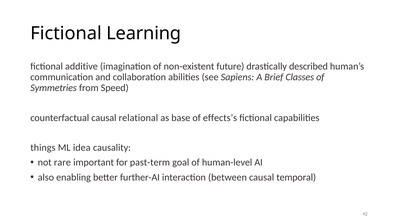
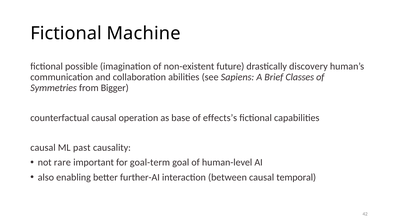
Learning: Learning -> Machine (144, 33)
additive: additive -> possible (81, 66)
described: described -> discovery (308, 66)
Speed: Speed -> Bigger (115, 88)
relational: relational -> operation (138, 118)
things: things -> causal (43, 147)
idea: idea -> past (82, 147)
past-term: past-term -> goal-term (150, 162)
